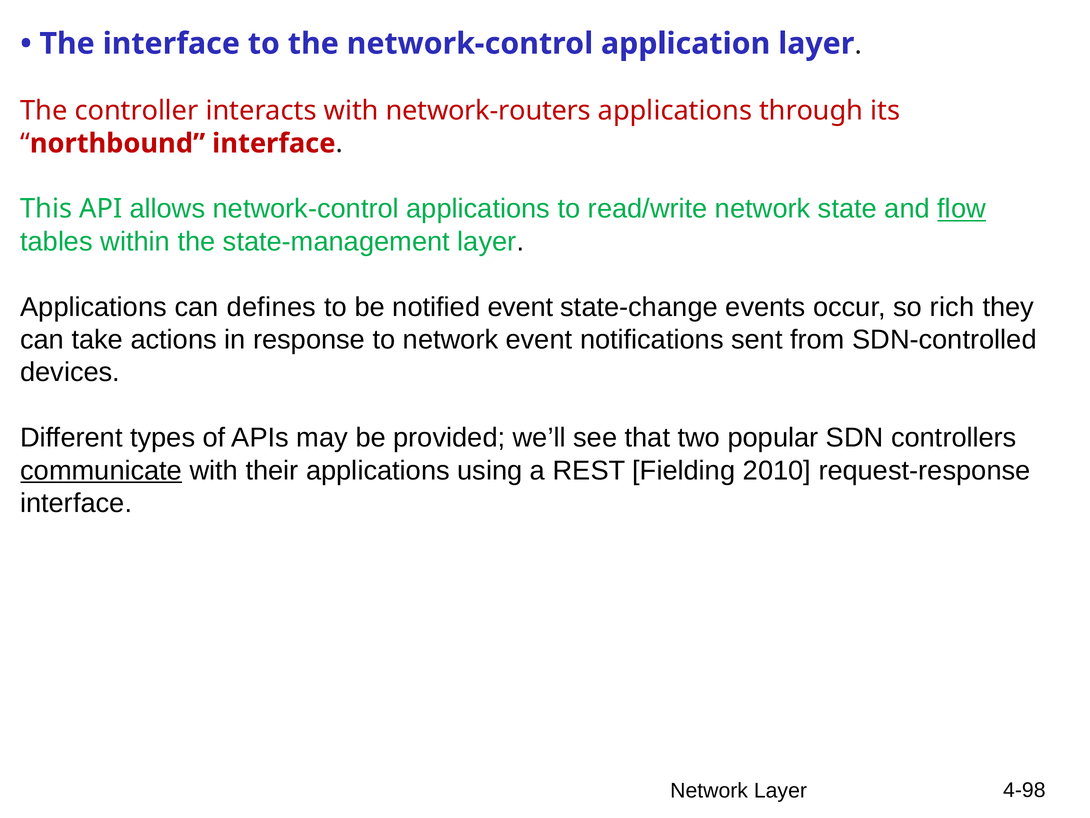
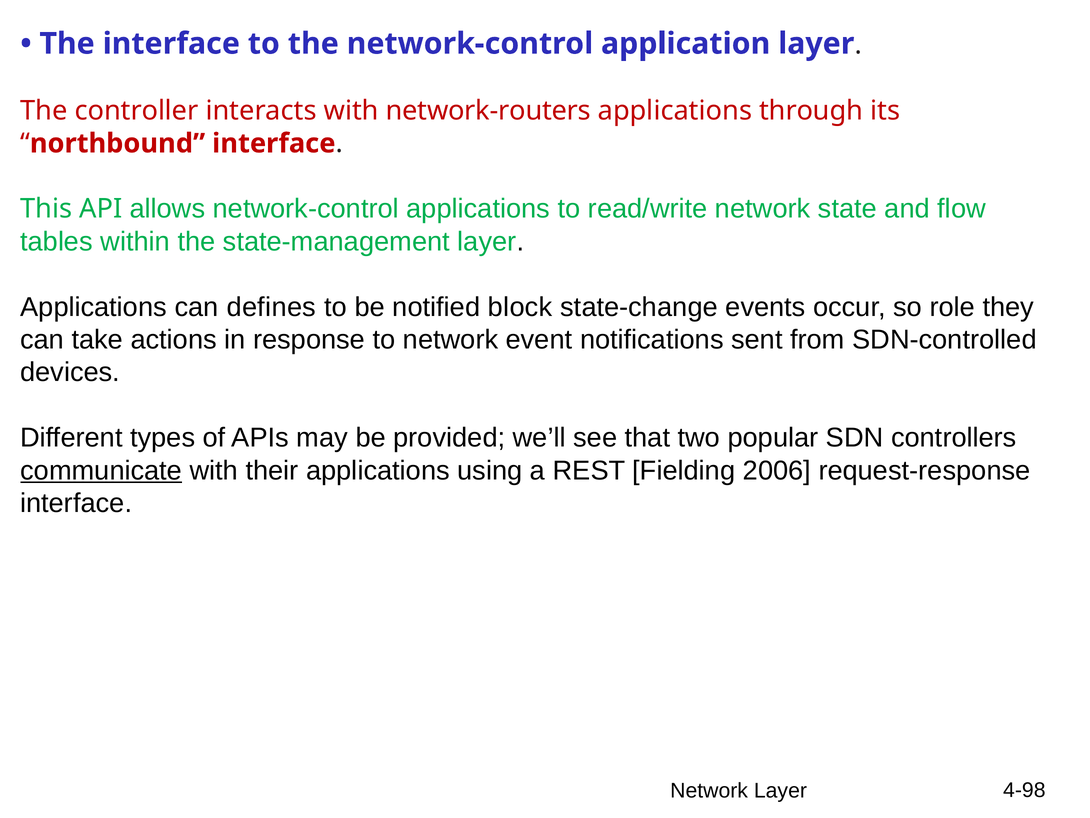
flow underline: present -> none (962, 209)
notified event: event -> block (520, 307)
rich: rich -> role (952, 307)
2010: 2010 -> 2006 (777, 470)
